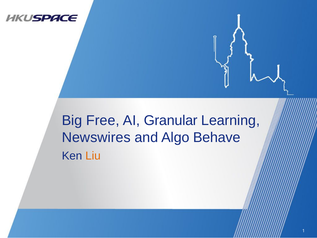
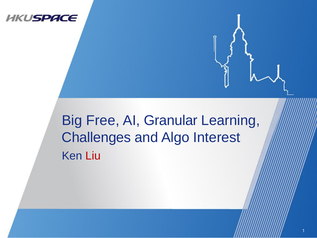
Newswires: Newswires -> Challenges (96, 137)
Behave: Behave -> Interest (217, 137)
Liu colour: orange -> red (93, 156)
